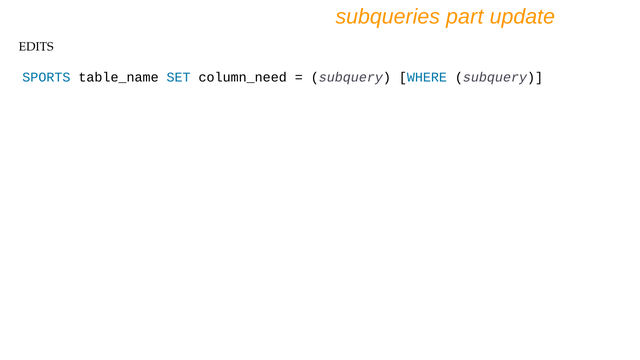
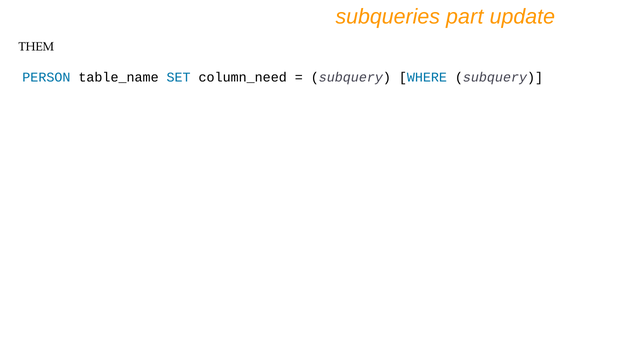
EDITS: EDITS -> THEM (36, 47)
SPORTS: SPORTS -> PERSON (46, 78)
